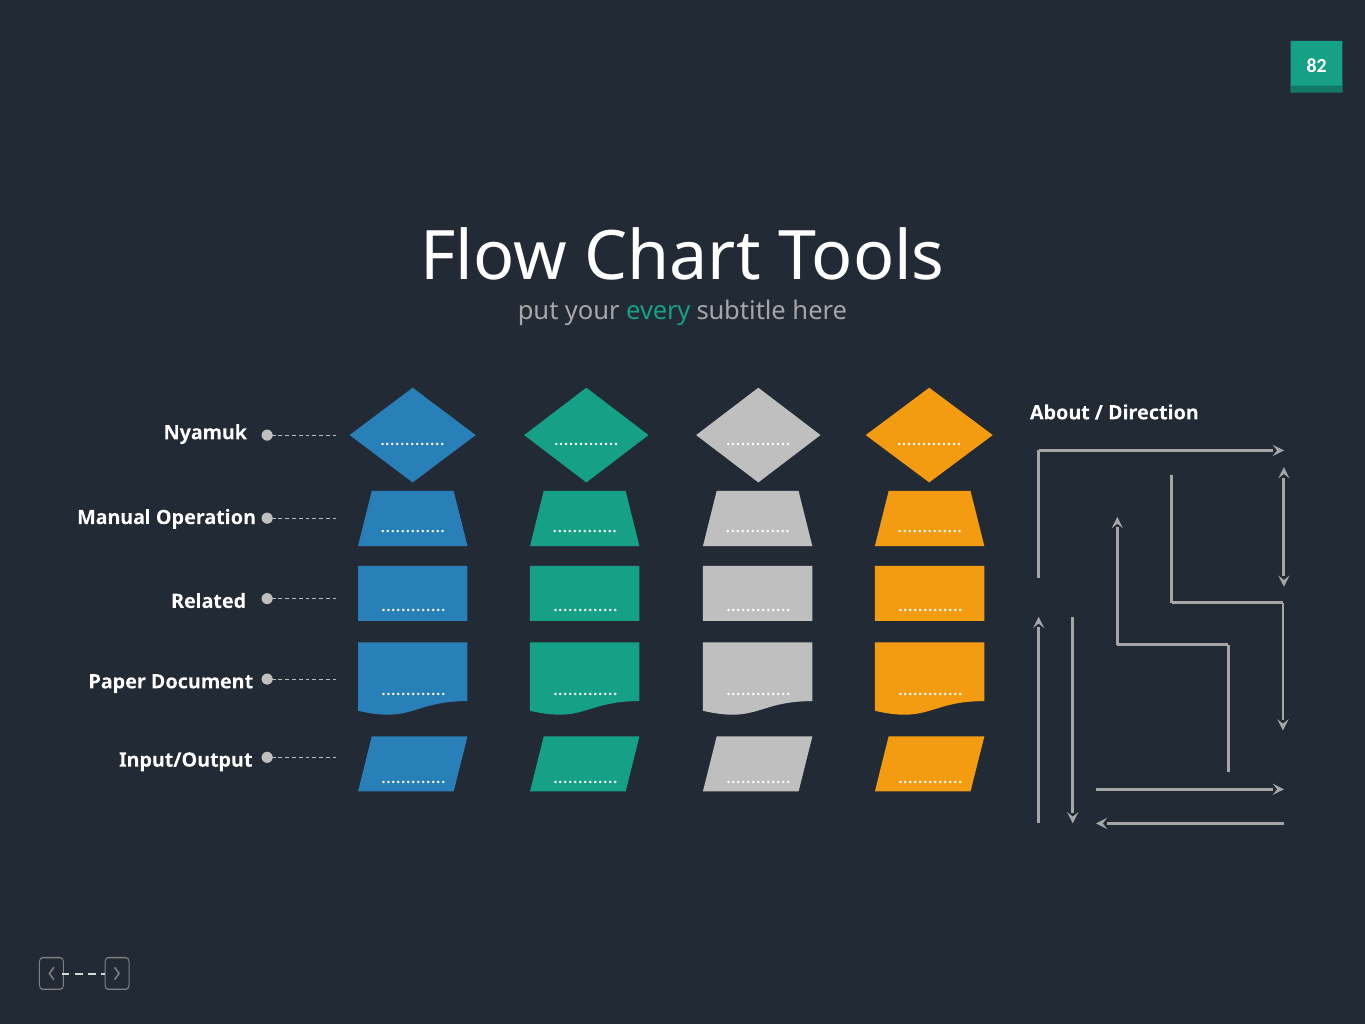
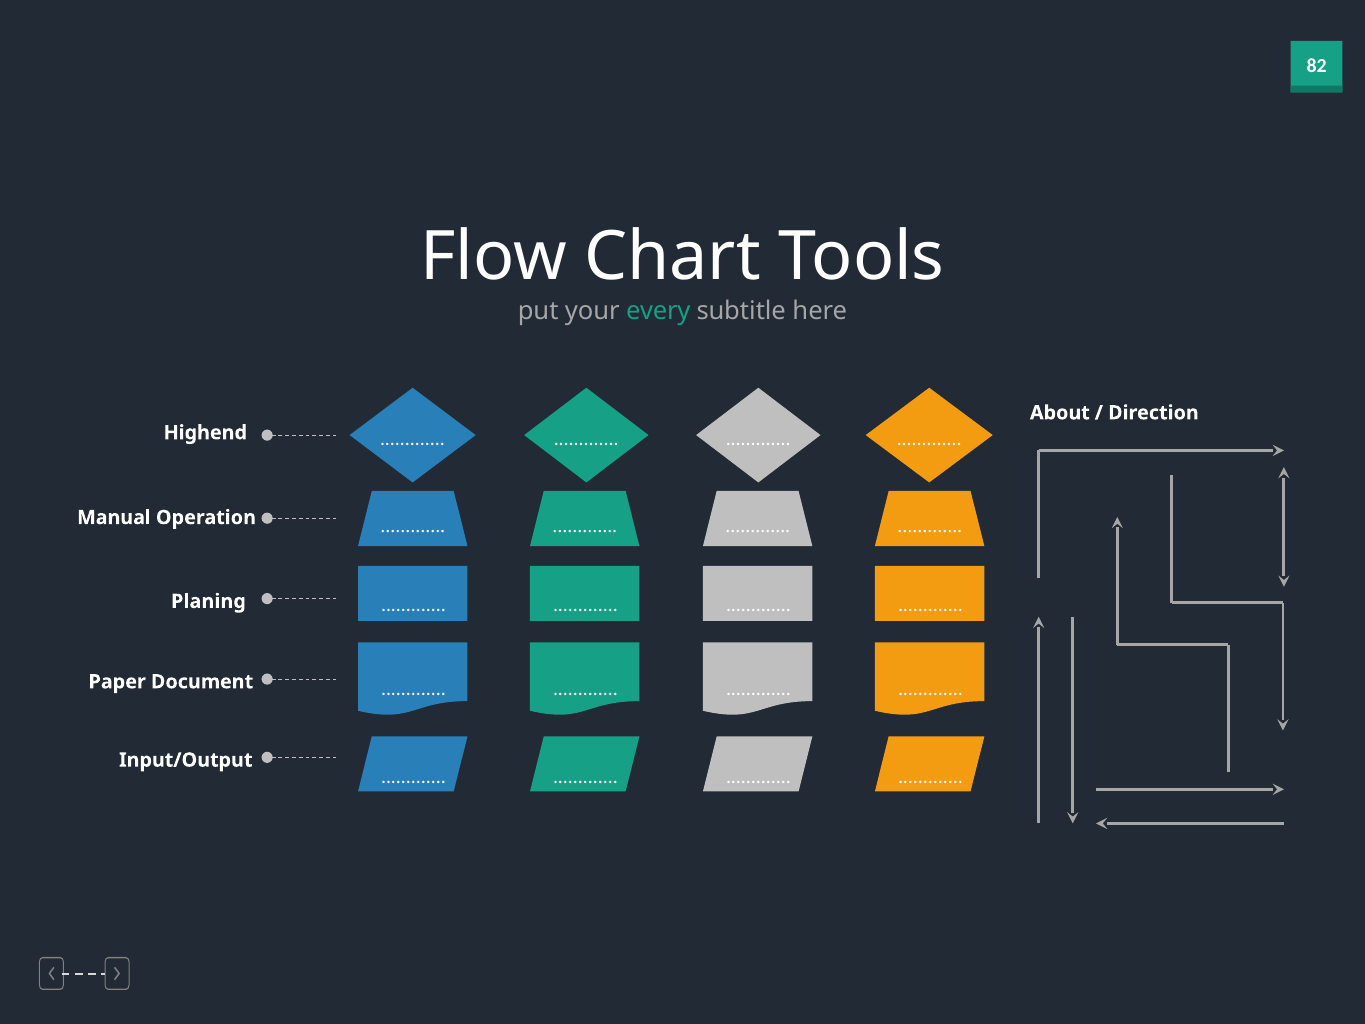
Nyamuk: Nyamuk -> Highend (205, 433)
Related: Related -> Planing (209, 601)
